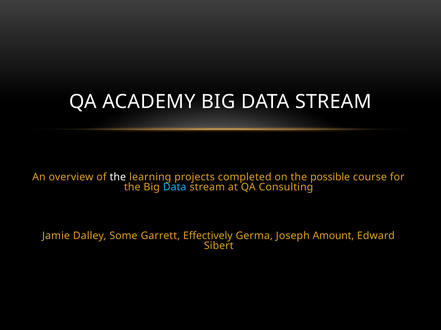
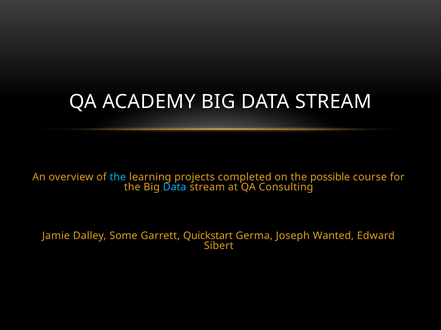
the colour: white -> light blue (118, 178)
Effectively: Effectively -> Quickstart (208, 236)
Amount: Amount -> Wanted (333, 236)
